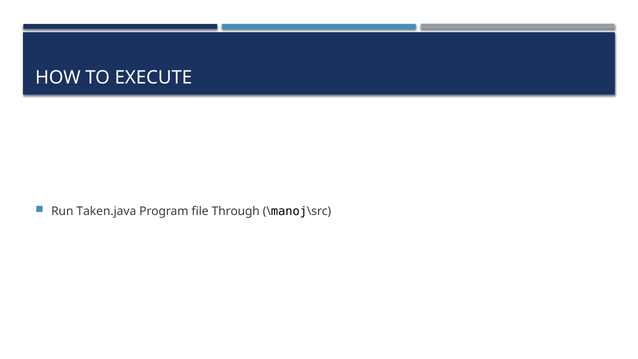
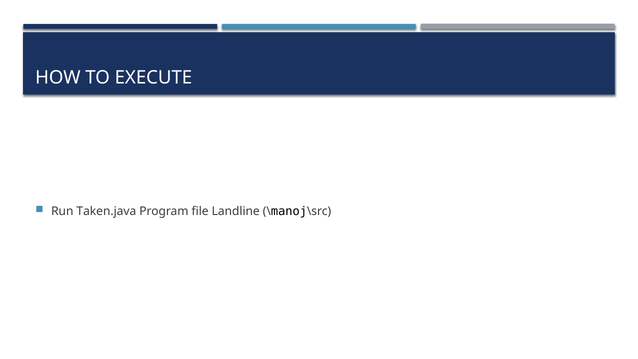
Through: Through -> Landline (236, 211)
